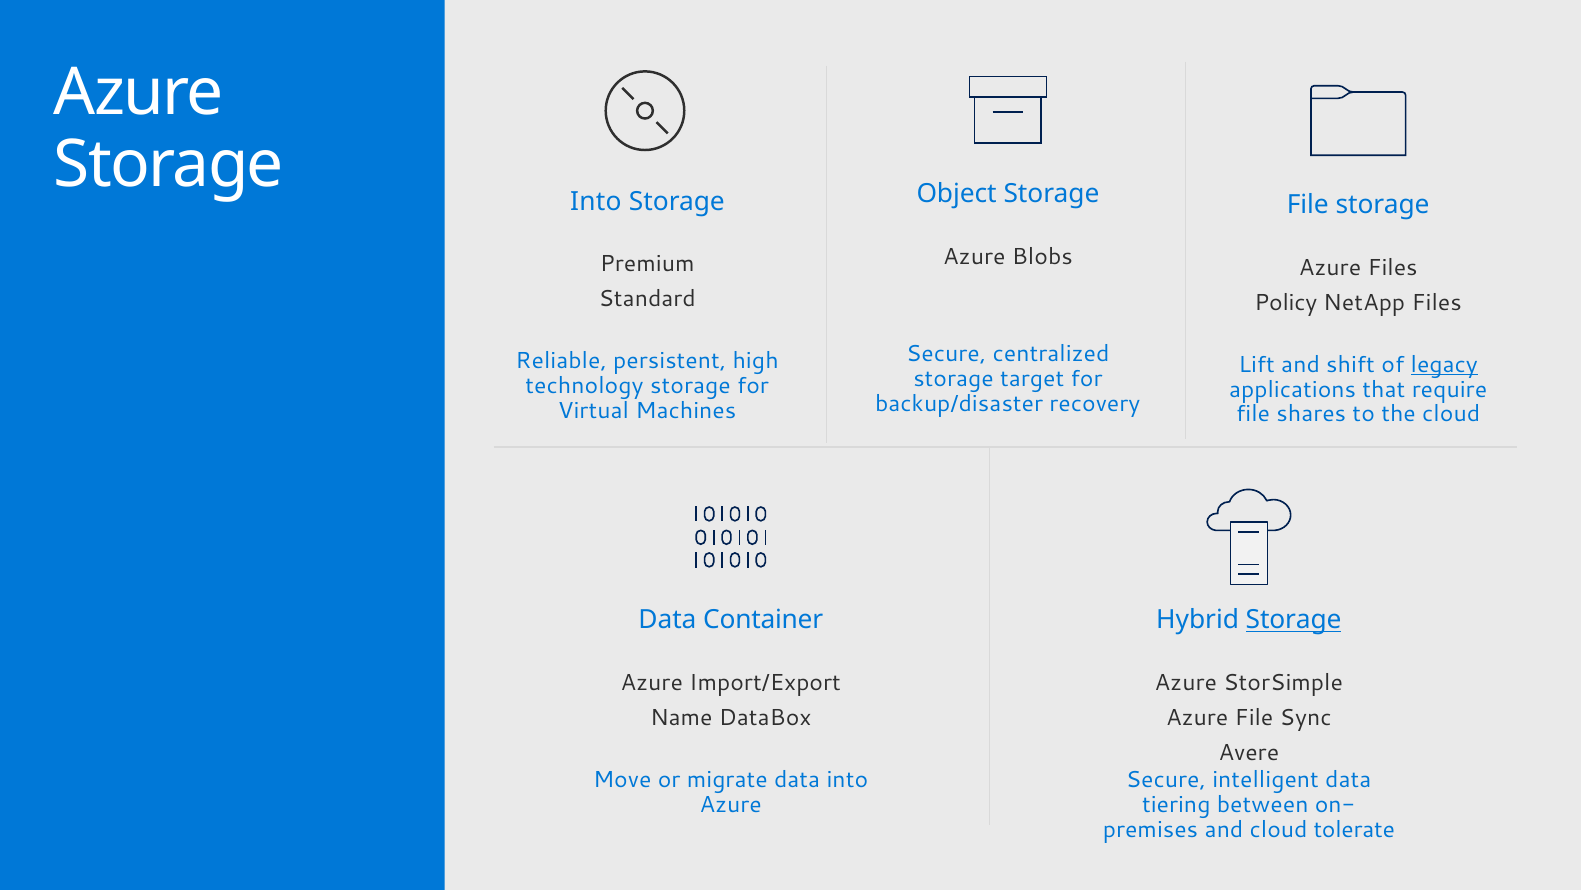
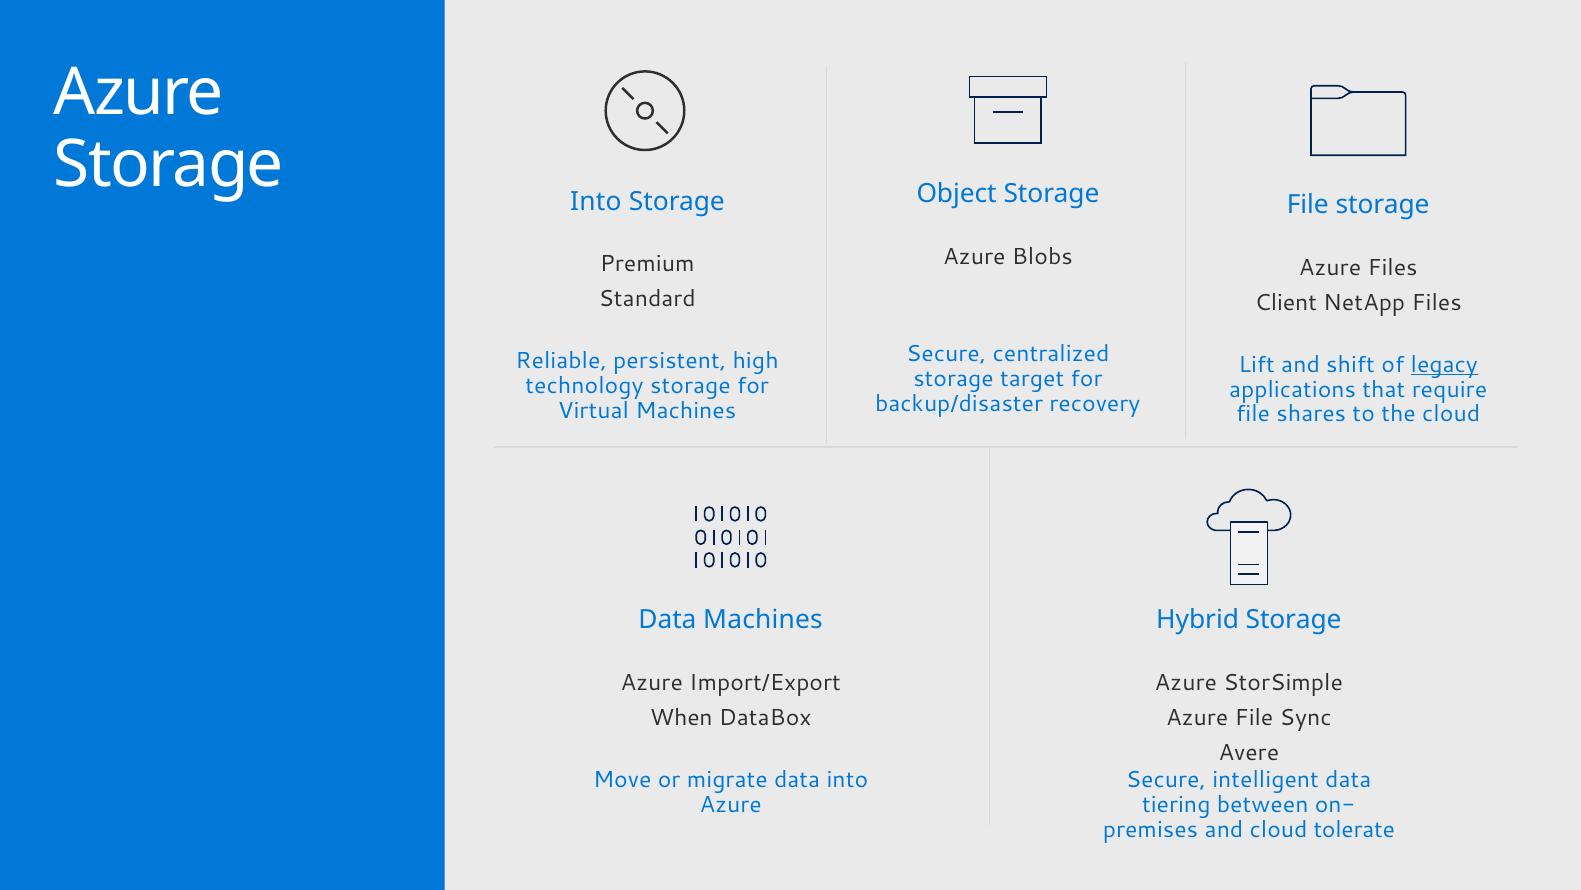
Policy: Policy -> Client (1286, 303)
Data Container: Container -> Machines (763, 620)
Storage underline: present -> none (1294, 620)
Name: Name -> When (681, 718)
